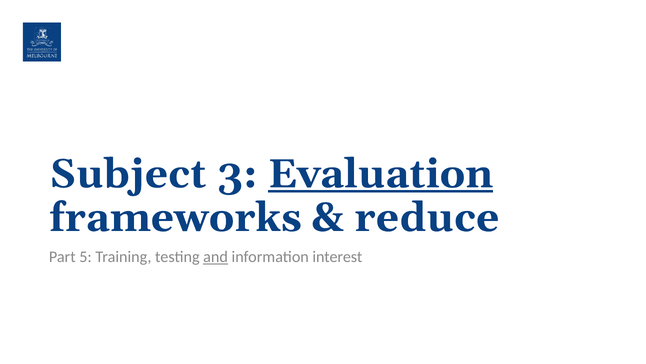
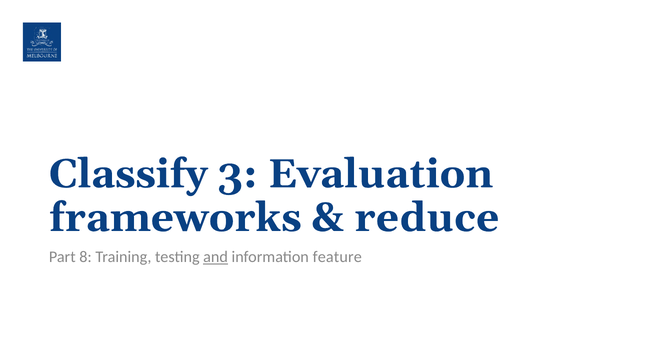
Subject: Subject -> Classify (128, 174)
Evaluation underline: present -> none (381, 174)
5: 5 -> 8 (86, 256)
interest: interest -> feature (337, 256)
